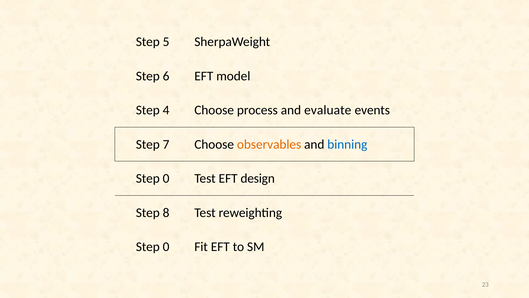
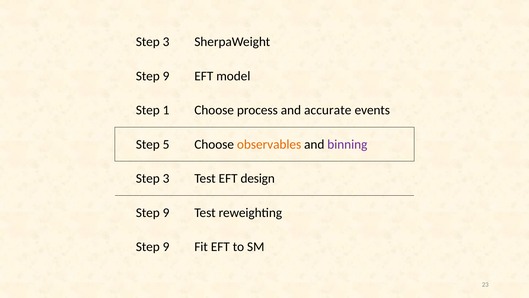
5: 5 -> 3 (166, 42)
6: 6 -> 9 (166, 76)
4: 4 -> 1 (166, 110)
evaluate: evaluate -> accurate (328, 110)
7: 7 -> 5 (166, 144)
binning colour: blue -> purple (347, 144)
0: 0 -> 3 (166, 178)
8: 8 -> 9 (166, 212)
0: 0 -> 9 (166, 246)
